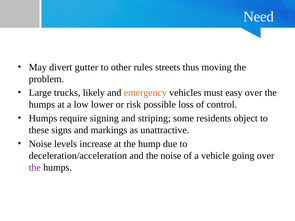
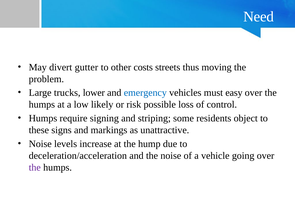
rules: rules -> costs (143, 67)
likely: likely -> lower (94, 93)
emergency colour: orange -> blue (145, 93)
lower: lower -> likely (102, 105)
